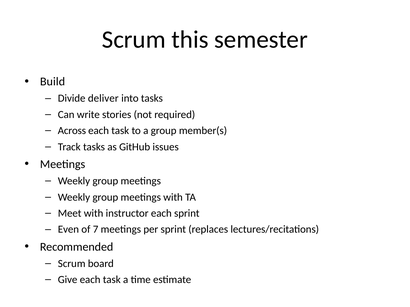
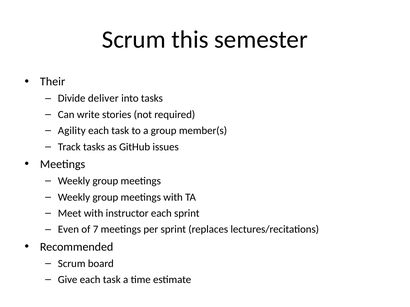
Build: Build -> Their (53, 82)
Across: Across -> Agility (72, 131)
